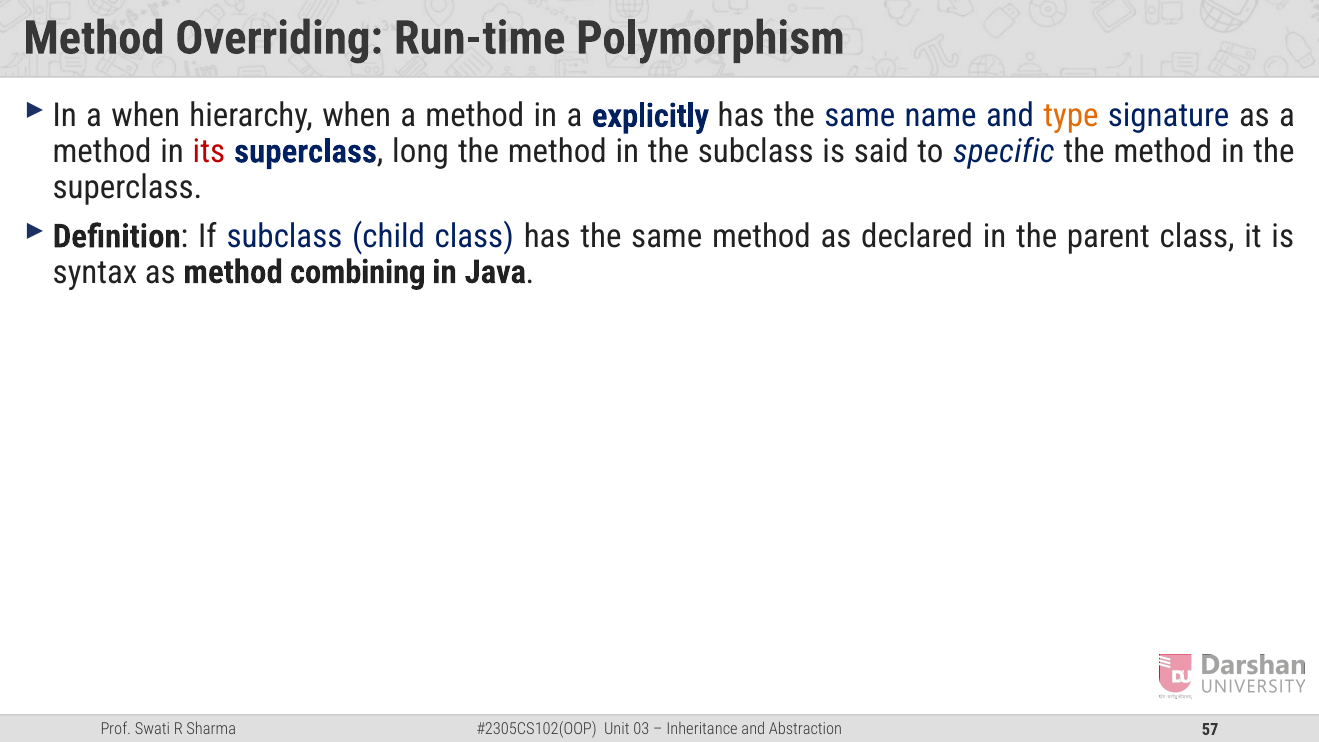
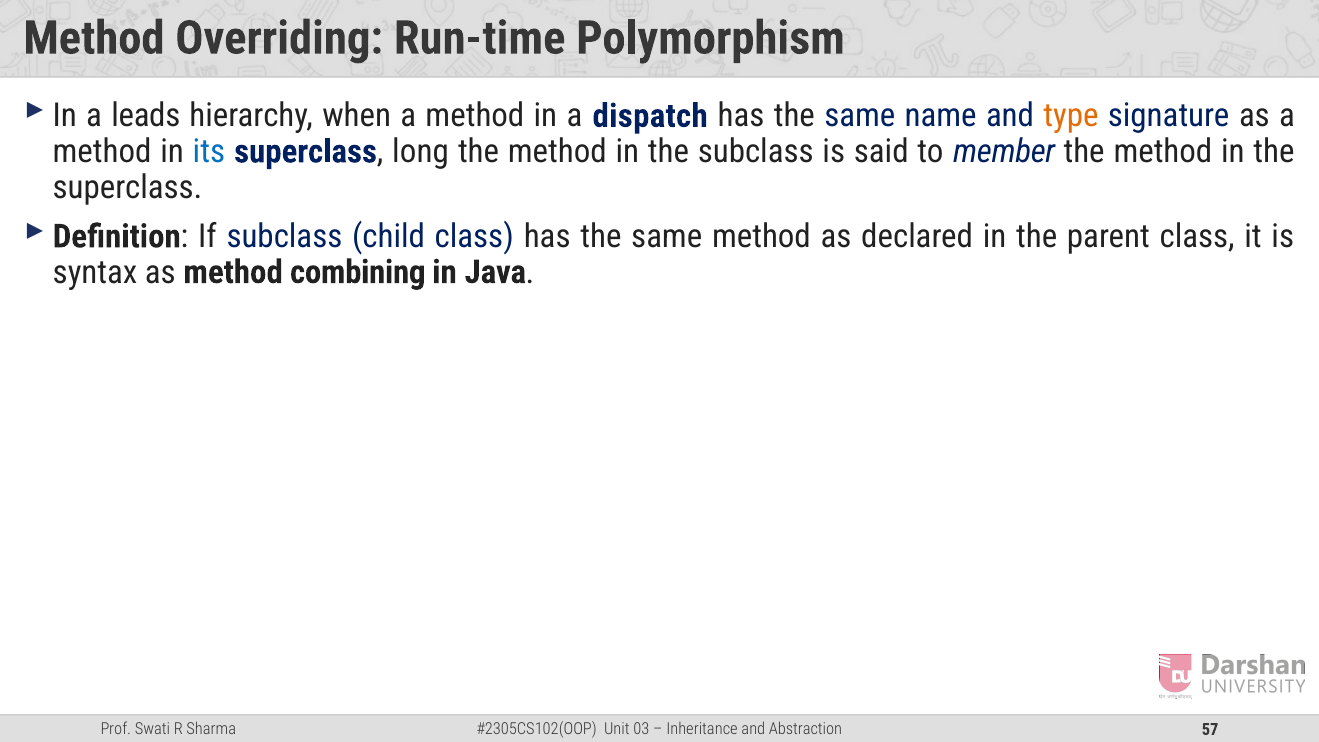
a when: when -> leads (146, 116)
explicitly: explicitly -> dispatch (650, 116)
its colour: red -> blue (209, 152)
specific: specific -> member (1004, 152)
